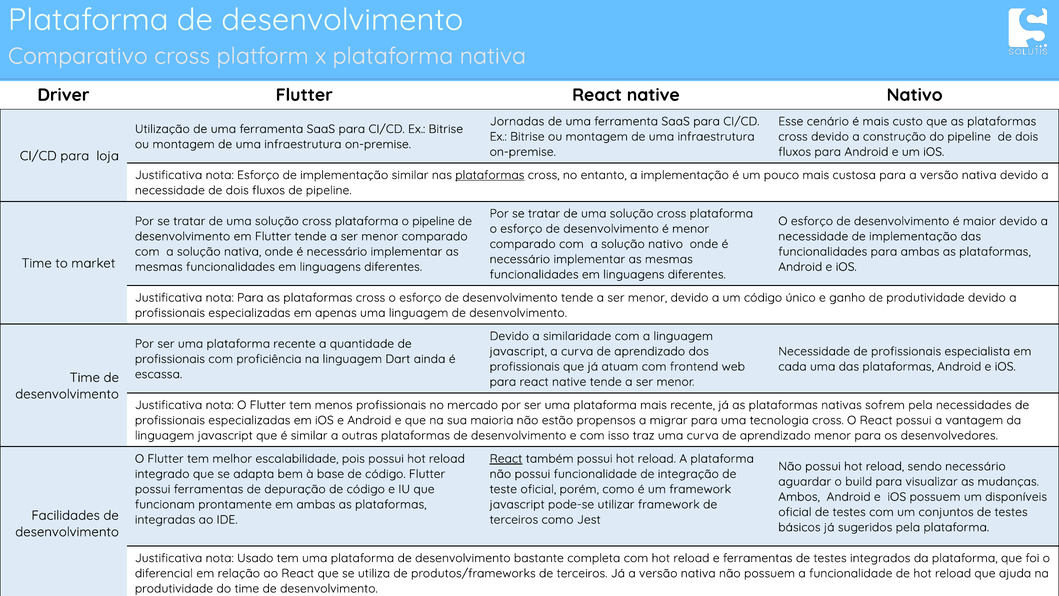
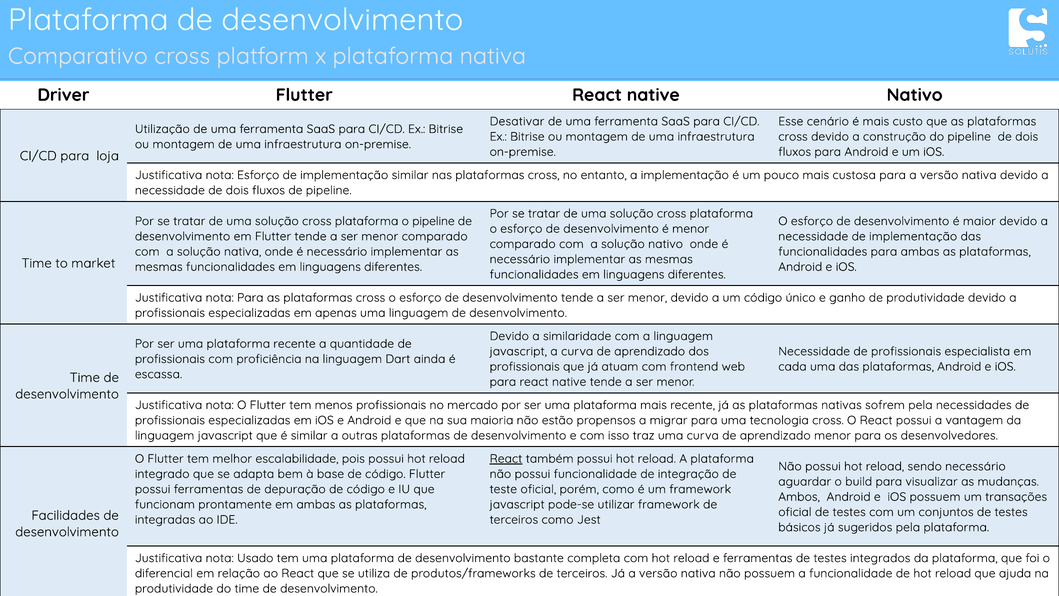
Jornadas: Jornadas -> Desativar (517, 121)
plataformas underline: present -> none (490, 175)
disponíveis: disponíveis -> transações (1016, 497)
